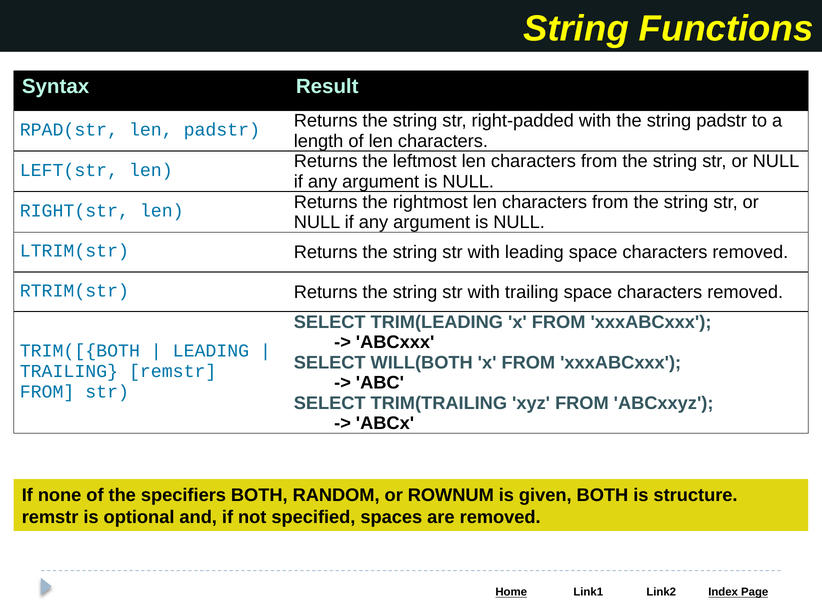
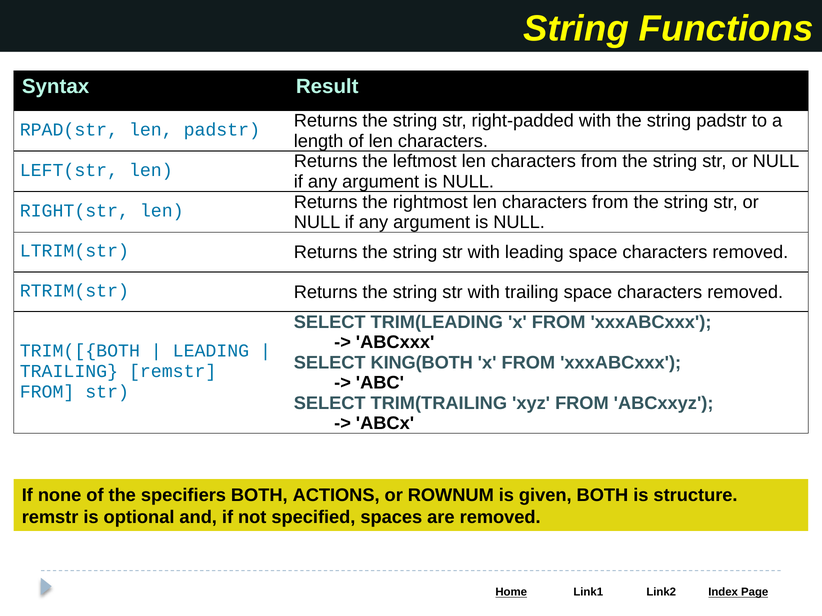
WILL(BOTH: WILL(BOTH -> KING(BOTH (422, 363)
RANDOM: RANDOM -> ACTIONS (336, 496)
